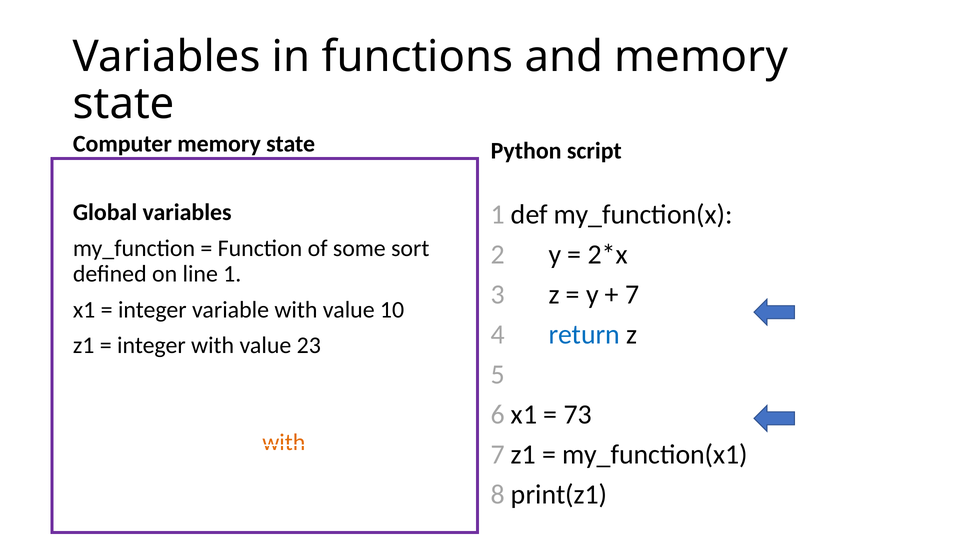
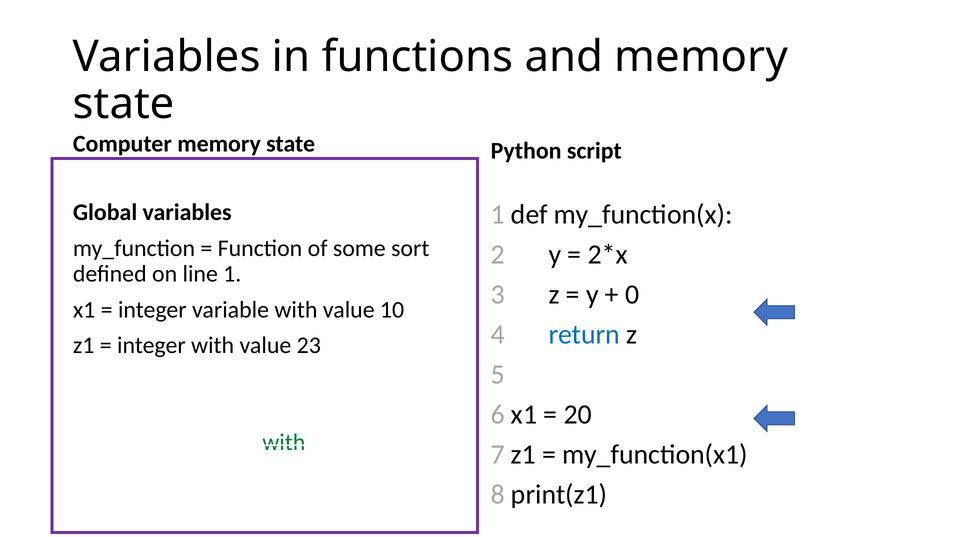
7: 7 -> 0 (632, 295)
73: 73 -> 20 (578, 415)
with colour: orange -> green (284, 443)
